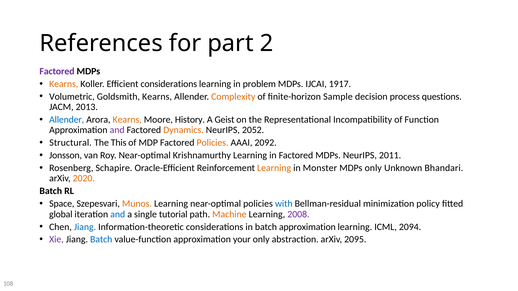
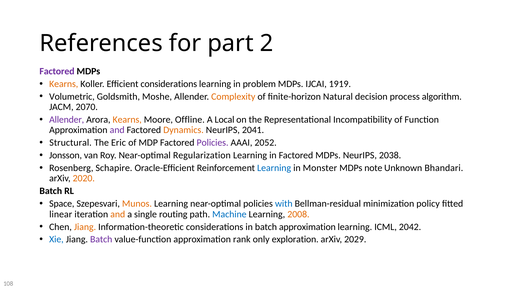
1917: 1917 -> 1919 (340, 84)
Goldsmith Kearns: Kearns -> Moshe (157, 97)
Sample: Sample -> Natural (338, 97)
questions: questions -> algorithm (442, 97)
2013: 2013 -> 2070 (87, 107)
Allender colour: blue -> purple (67, 120)
History: History -> Offline (190, 120)
Geist: Geist -> Local (225, 120)
2052: 2052 -> 2041 (253, 130)
This: This -> Eric (119, 143)
Policies colour: orange -> purple (213, 143)
2092: 2092 -> 2052 (266, 143)
Krishnamurthy: Krishnamurthy -> Regularization (202, 156)
2011: 2011 -> 2038 (390, 156)
Learning colour: orange -> blue (274, 168)
MDPs only: only -> note (373, 168)
global: global -> linear (61, 214)
and colour: blue -> orange (118, 214)
tutorial: tutorial -> routing (173, 214)
Machine colour: orange -> blue (229, 214)
2008 colour: purple -> orange (298, 214)
Jiang colour: blue -> orange (85, 227)
2094: 2094 -> 2042 (410, 227)
Xie colour: purple -> blue (56, 240)
Batch colour: blue -> purple (101, 240)
your: your -> rank (242, 240)
abstraction: abstraction -> exploration (295, 240)
2095: 2095 -> 2029 (355, 240)
